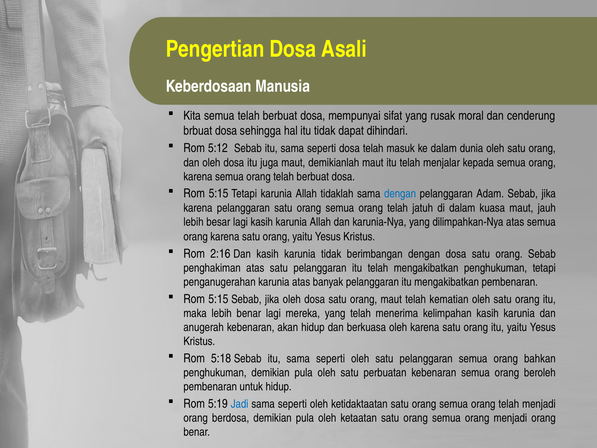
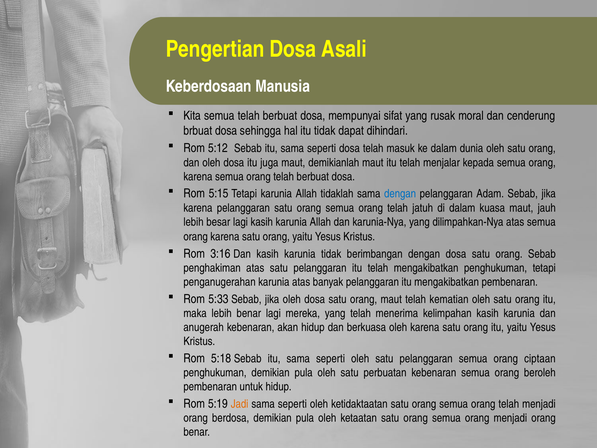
2:16: 2:16 -> 3:16 (221, 254)
5:15: 5:15 -> 5:33 (218, 299)
bahkan: bahkan -> ciptaan (540, 358)
Jadi colour: blue -> orange (240, 404)
